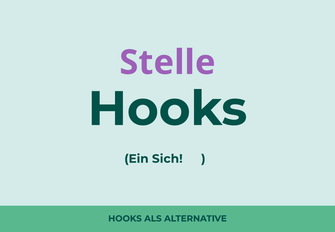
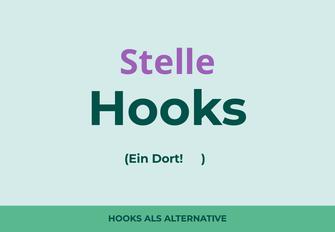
Sich: Sich -> Dort (167, 159)
